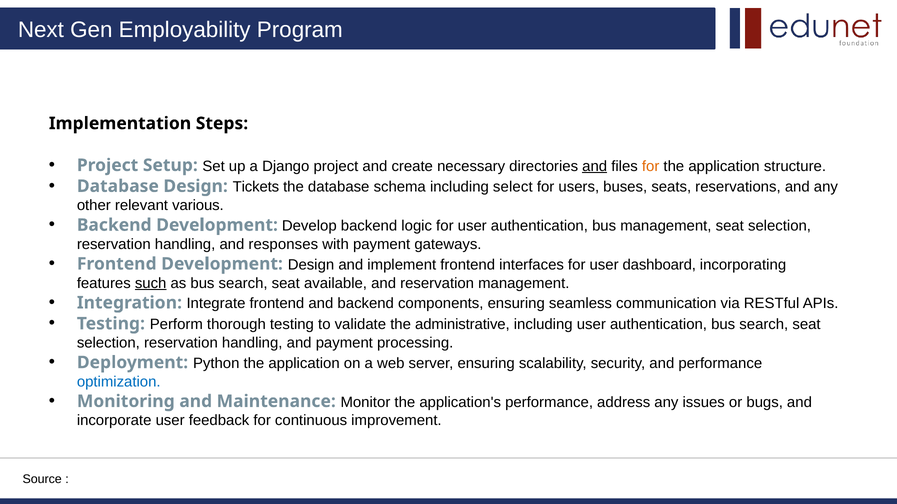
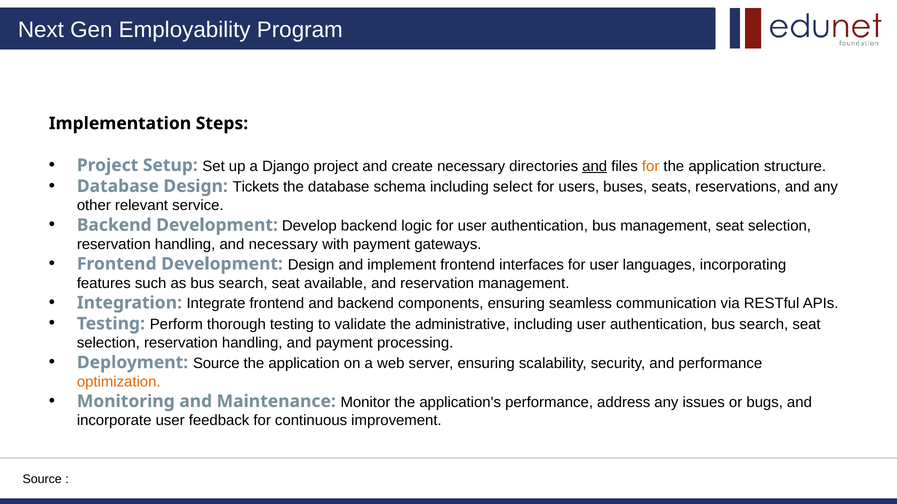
various: various -> service (198, 206)
and responses: responses -> necessary (283, 245)
dashboard: dashboard -> languages (659, 265)
such underline: present -> none (151, 283)
Deployment Python: Python -> Source (216, 364)
optimization colour: blue -> orange (119, 382)
